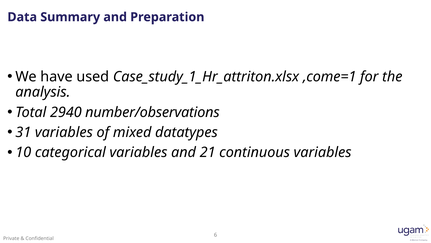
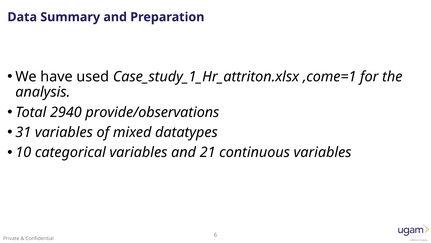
number/observations: number/observations -> provide/observations (152, 112)
